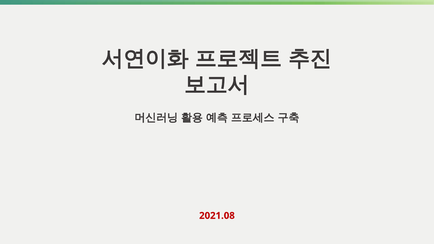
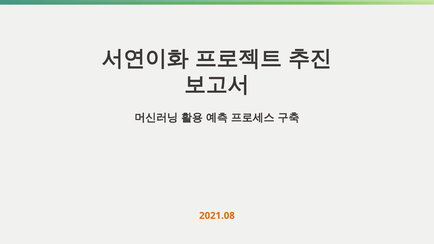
2021.08 colour: red -> orange (217, 216)
